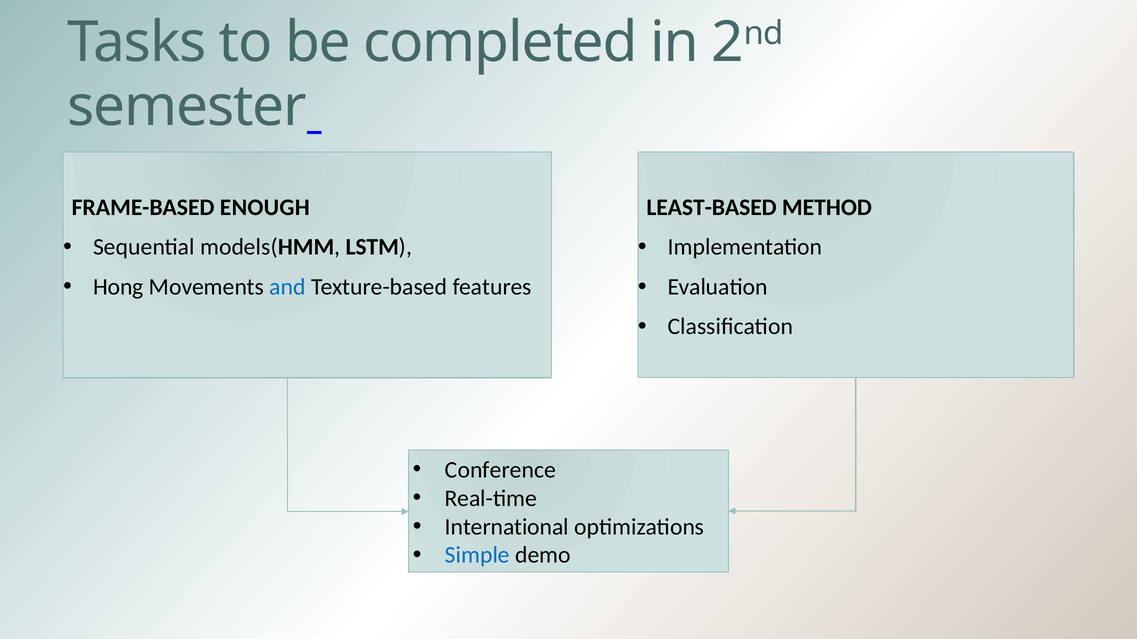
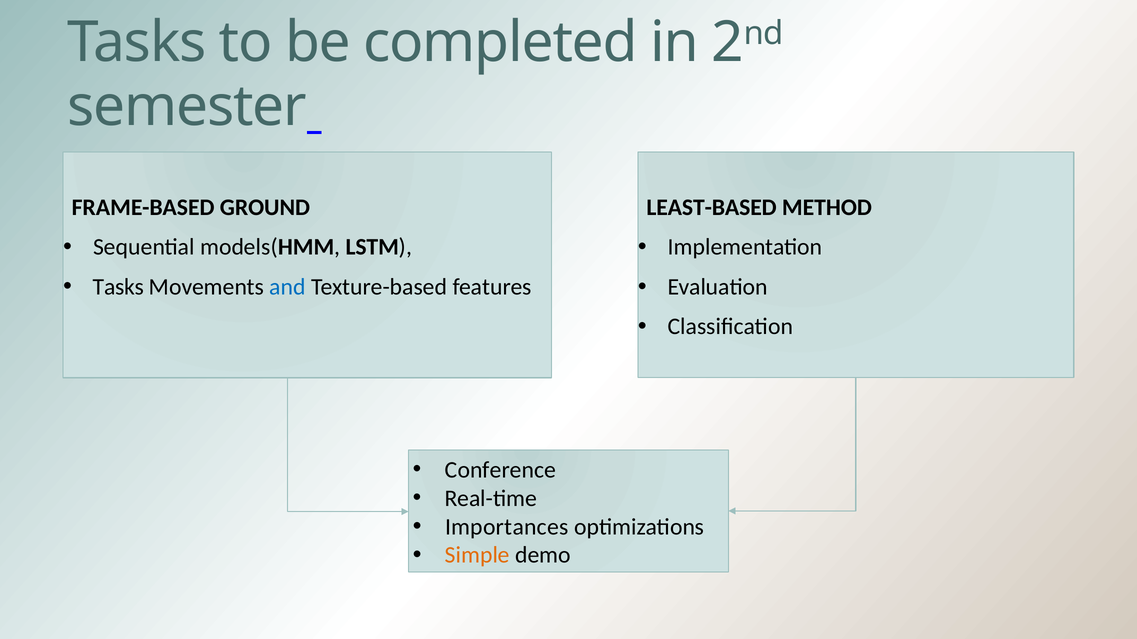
ENOUGH: ENOUGH -> GROUND (265, 207)
Hong: Hong -> Tasks (118, 287)
International: International -> Importances (507, 527)
Simple colour: blue -> orange (477, 556)
